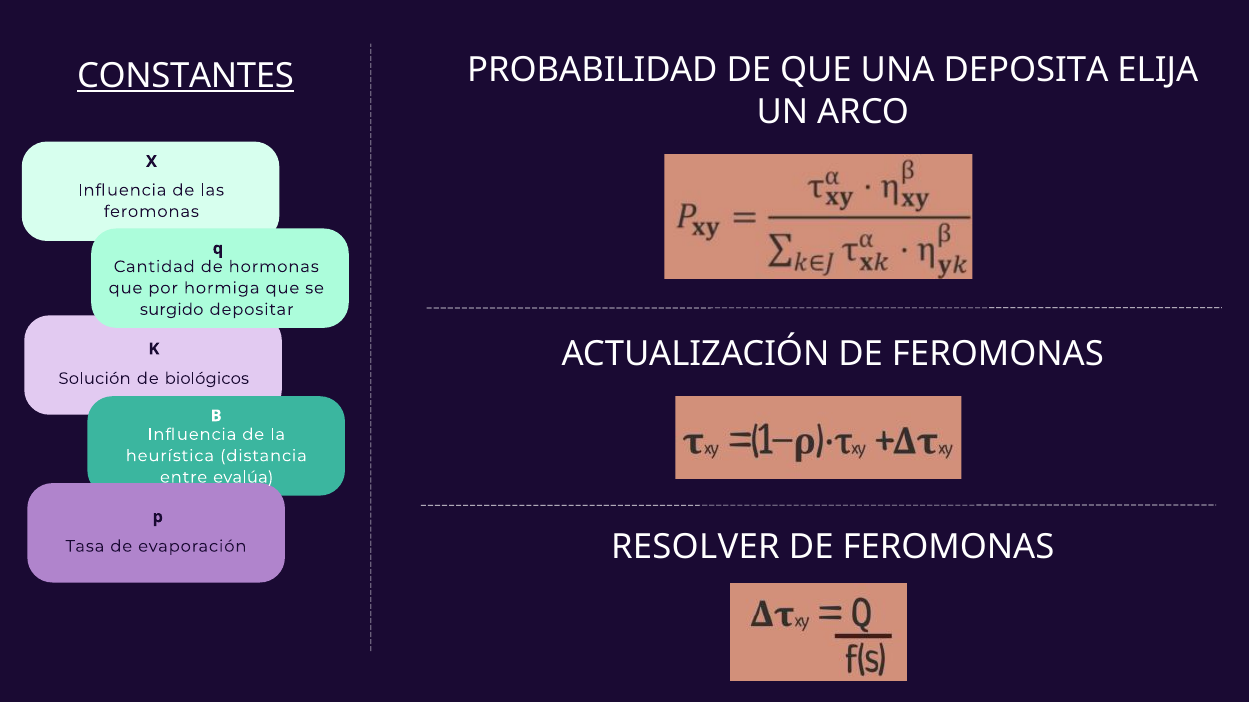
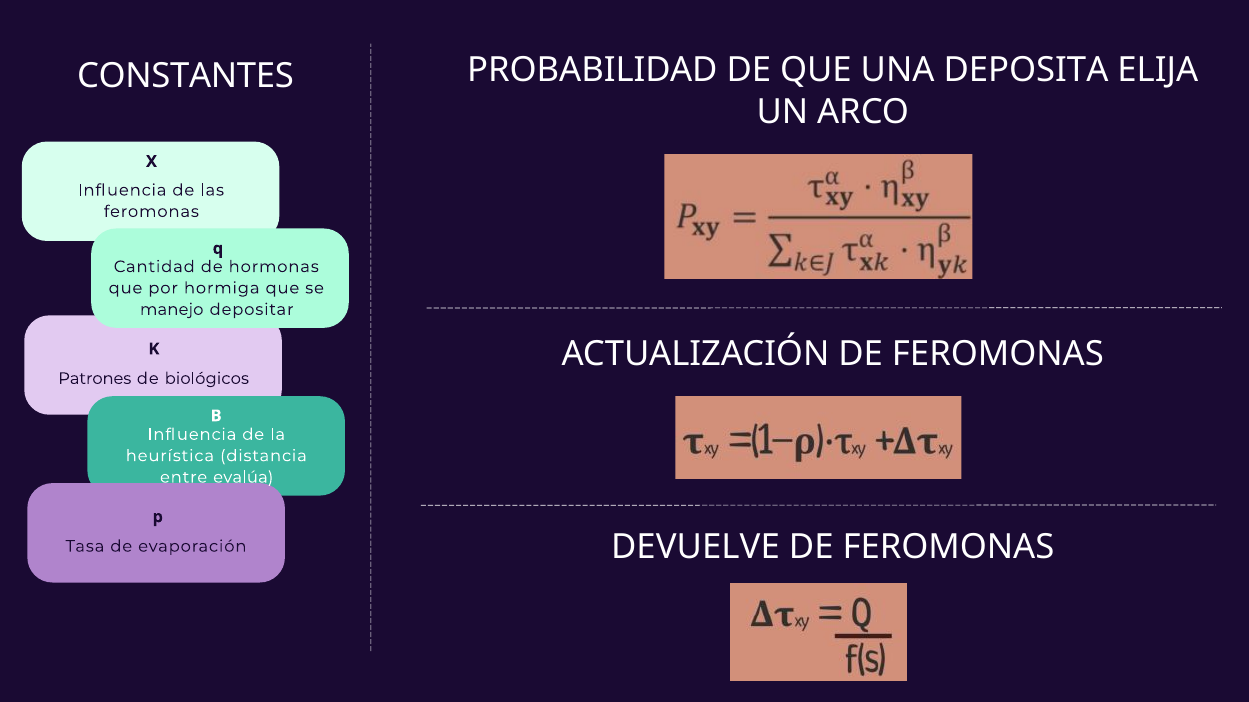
CONSTANTES underline: present -> none (185, 76)
surgido: surgido -> manejo (172, 310)
Solución: Solución -> Patrones (95, 379)
RESOLVER: RESOLVER -> DEVUELVE (695, 548)
